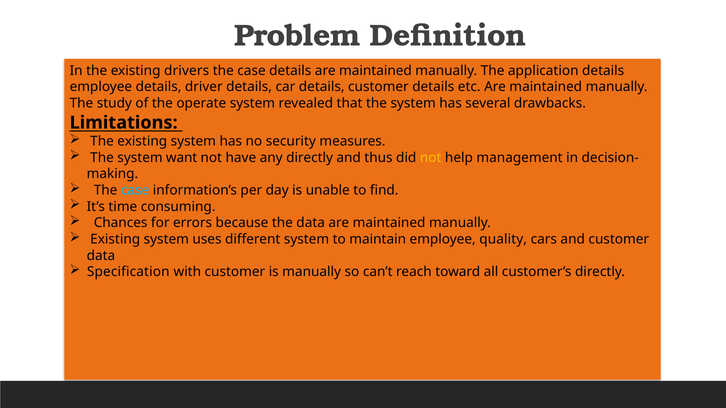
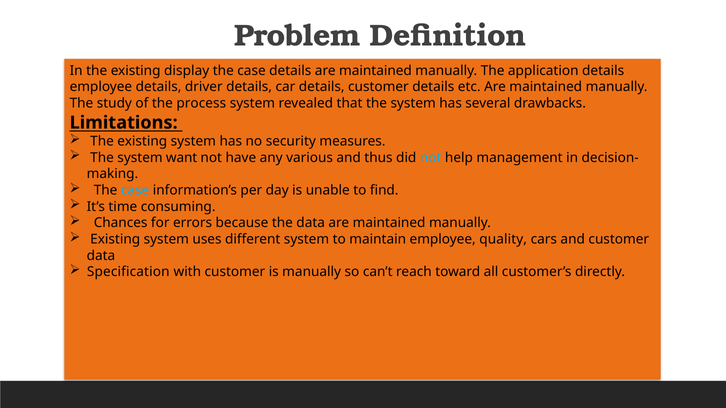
drivers: drivers -> display (187, 71)
operate: operate -> process (201, 103)
any directly: directly -> various (310, 158)
not colour: yellow -> light blue (431, 158)
